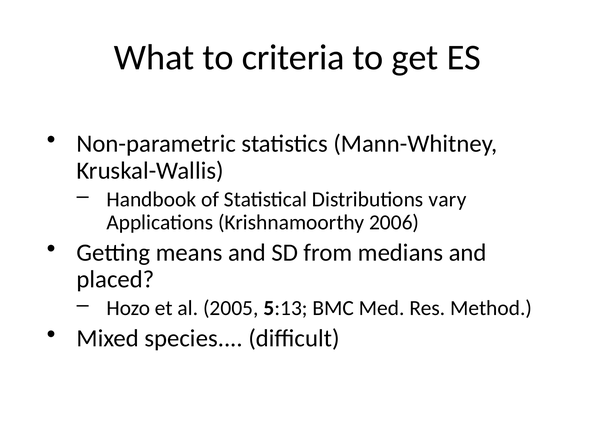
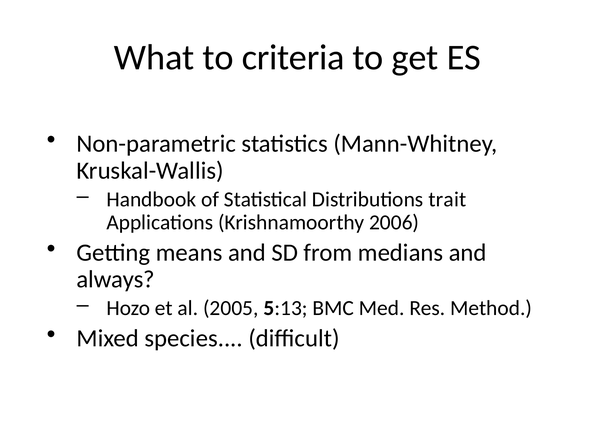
vary: vary -> trait (447, 199)
placed: placed -> always (116, 280)
